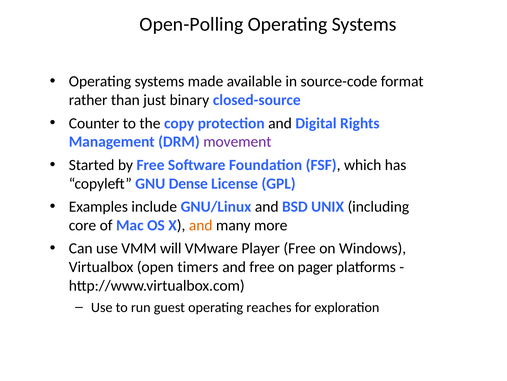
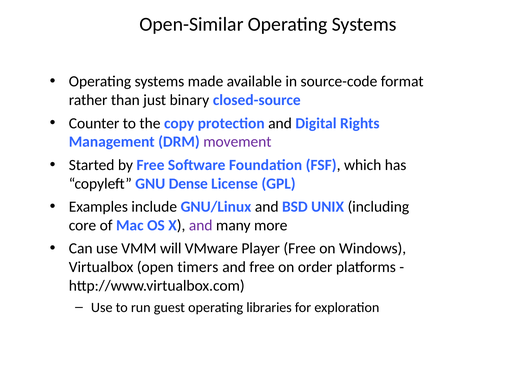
Open-Polling: Open-Polling -> Open-Similar (192, 24)
and colour: orange -> purple (201, 225)
pager: pager -> order (315, 267)
reaches: reaches -> libraries (269, 307)
